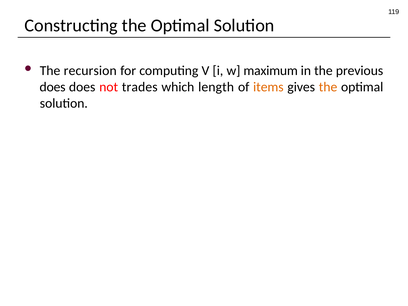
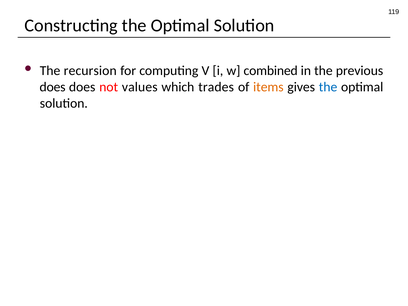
maximum: maximum -> combined (271, 71)
trades: trades -> values (140, 87)
length: length -> trades (216, 87)
the colour: orange -> blue (328, 87)
